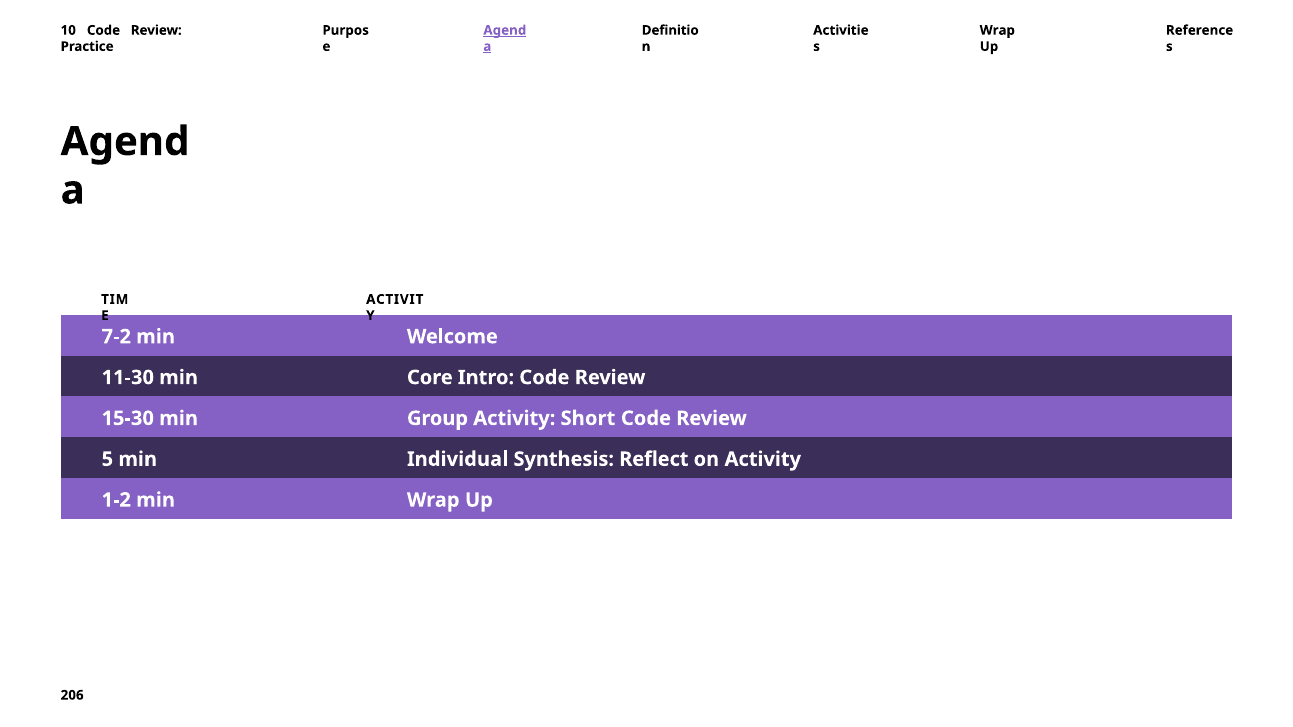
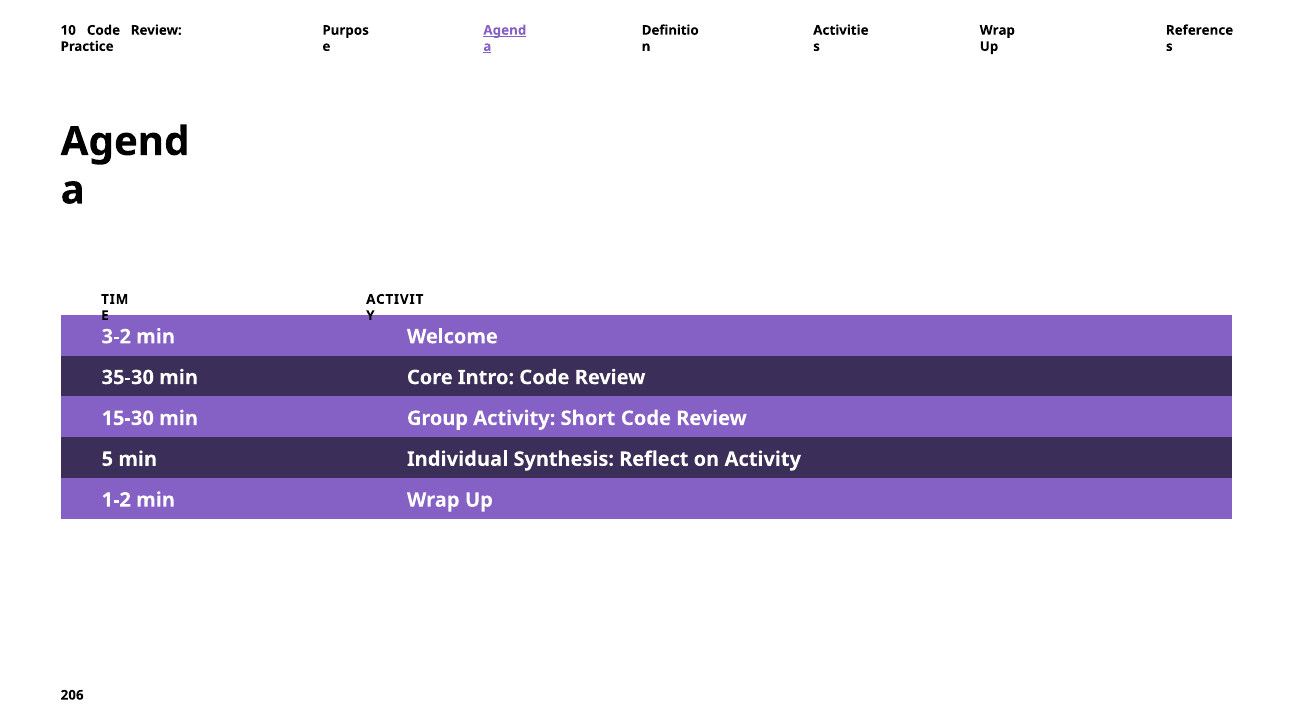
7-2: 7-2 -> 3-2 (116, 337)
11-30: 11-30 -> 35-30 (128, 378)
